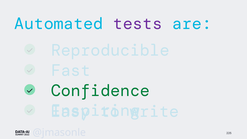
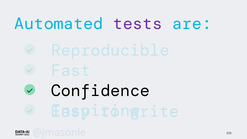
Confidence colour: green -> black (100, 91)
